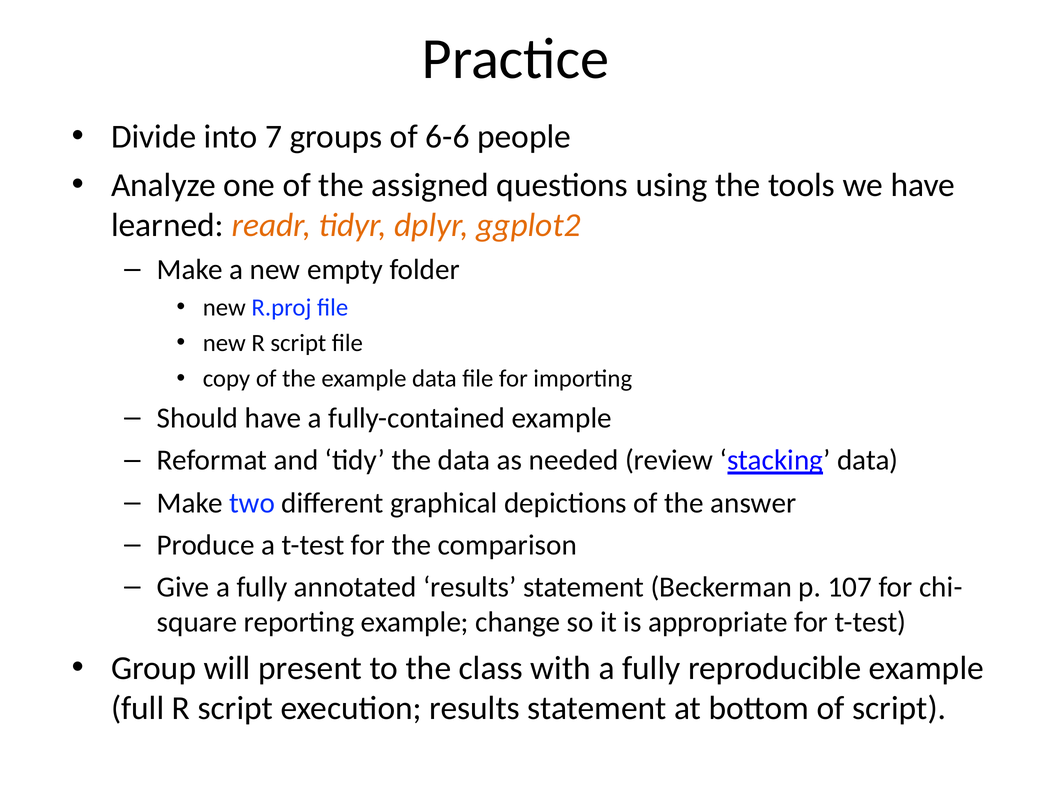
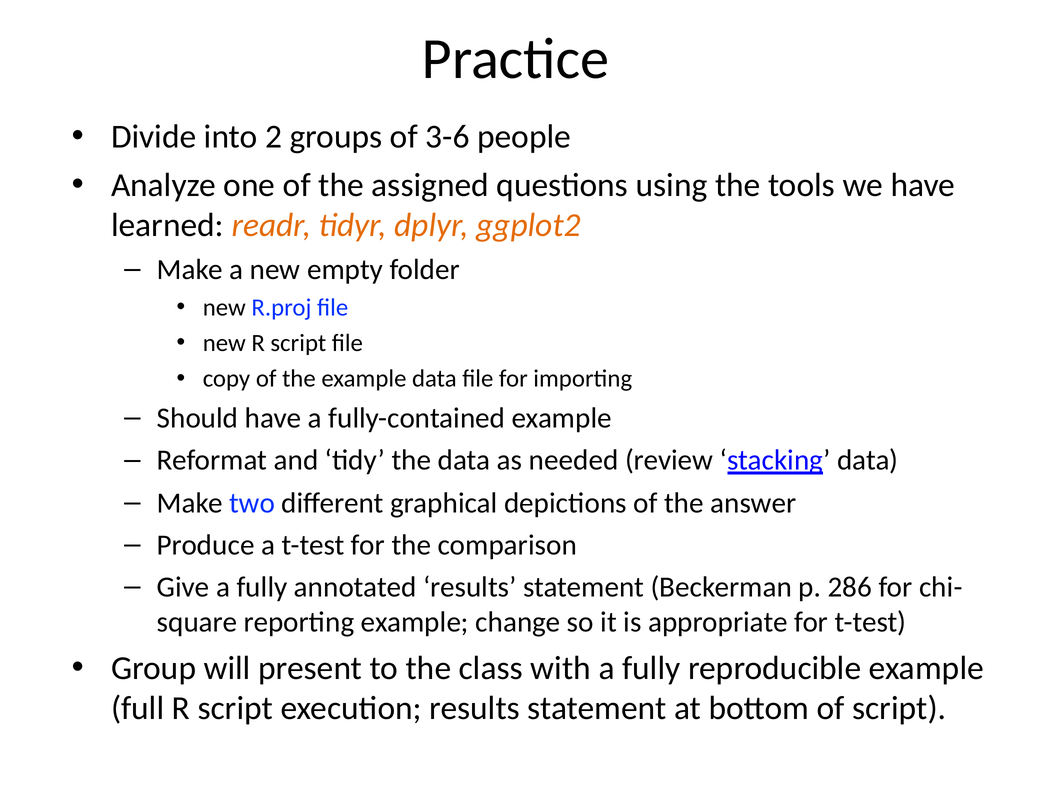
7: 7 -> 2 (274, 137)
6-6: 6-6 -> 3-6 (447, 137)
107: 107 -> 286 (850, 587)
